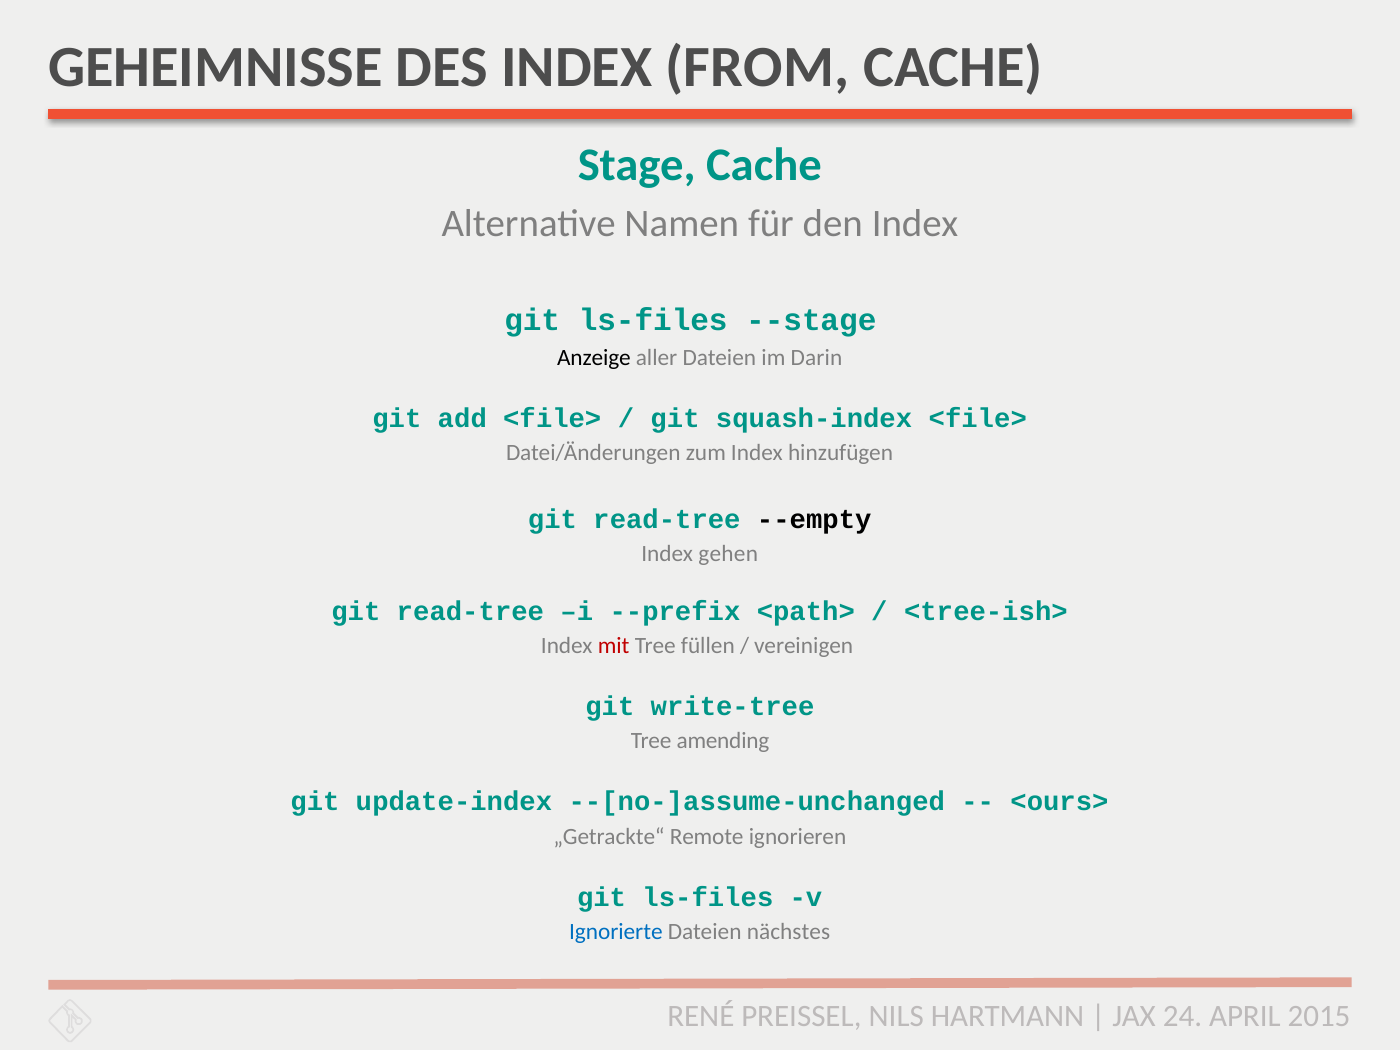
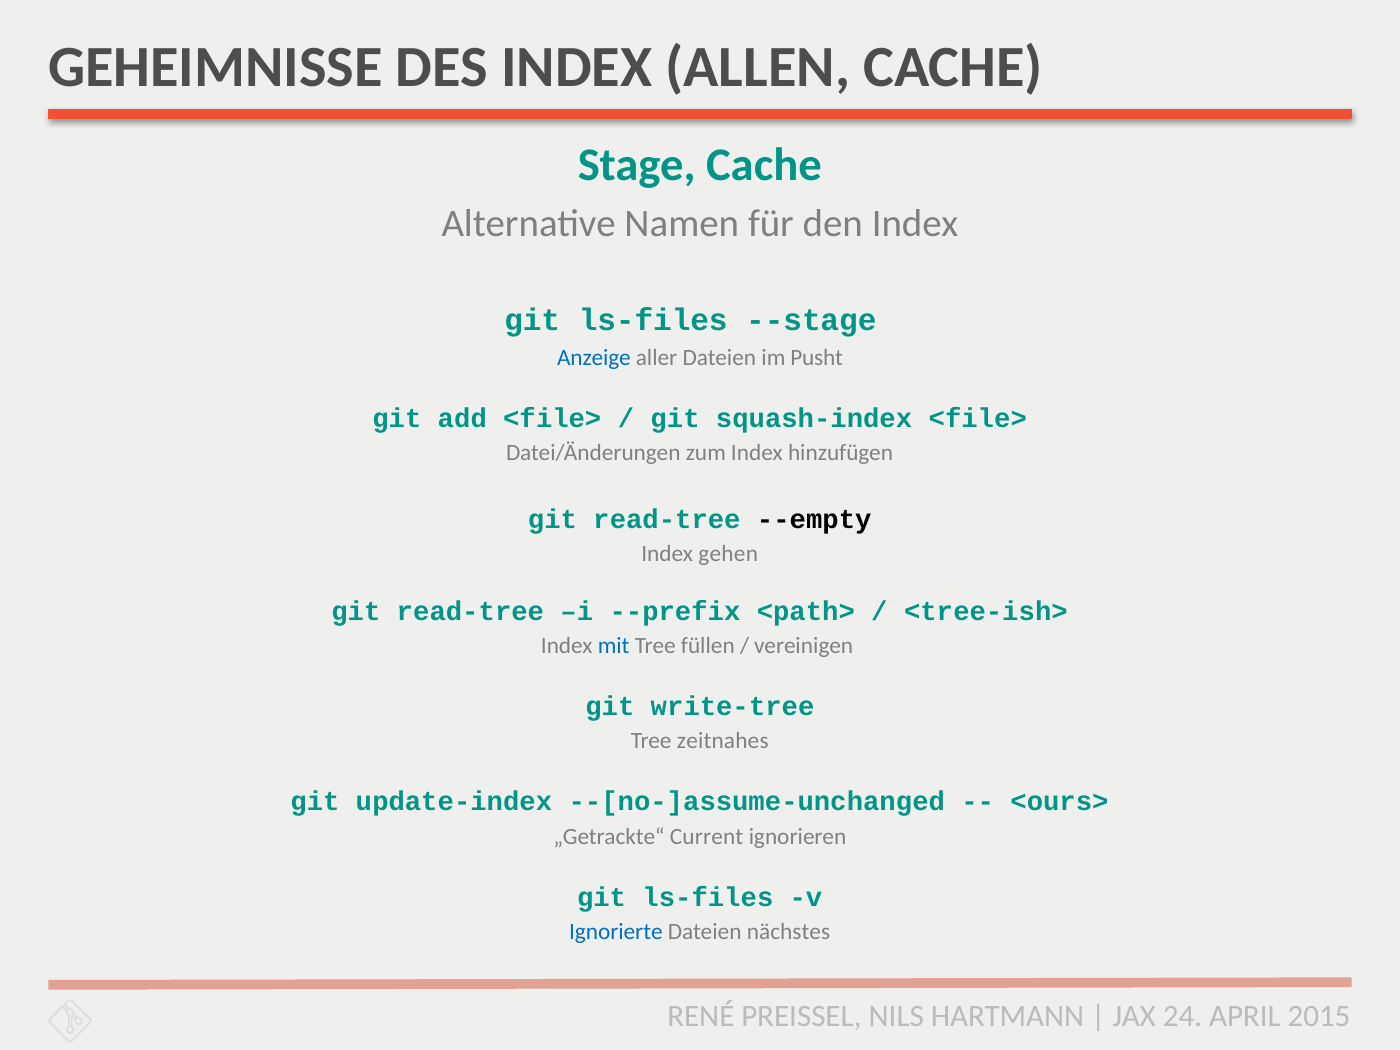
FROM: FROM -> ALLEN (758, 67)
Anzeige colour: black -> blue (594, 358)
Darin: Darin -> Pusht (817, 358)
mit colour: red -> blue (614, 646)
amending: amending -> zeitnahes (723, 741)
Remote: Remote -> Current (707, 837)
